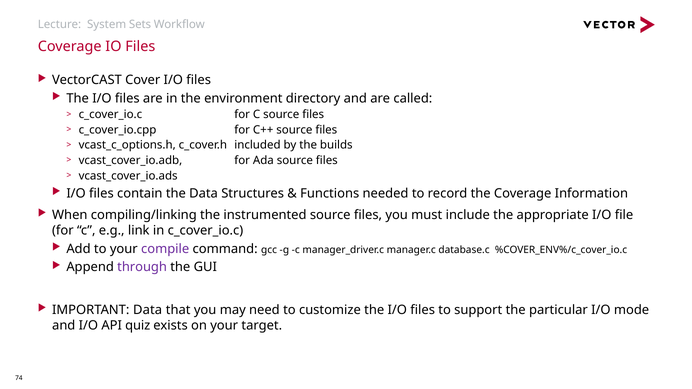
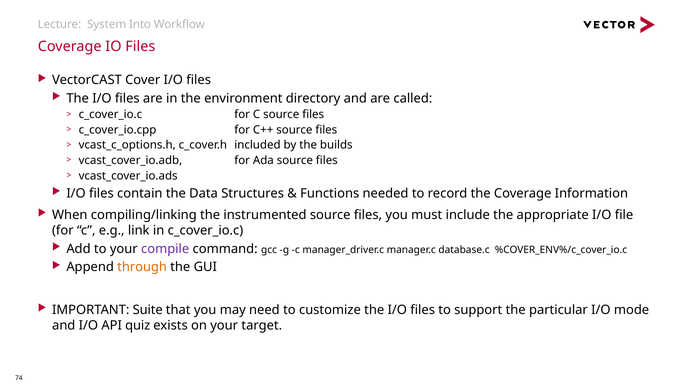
Sets: Sets -> Into (140, 24)
through colour: purple -> orange (142, 267)
IMPORTANT Data: Data -> Suite (148, 310)
